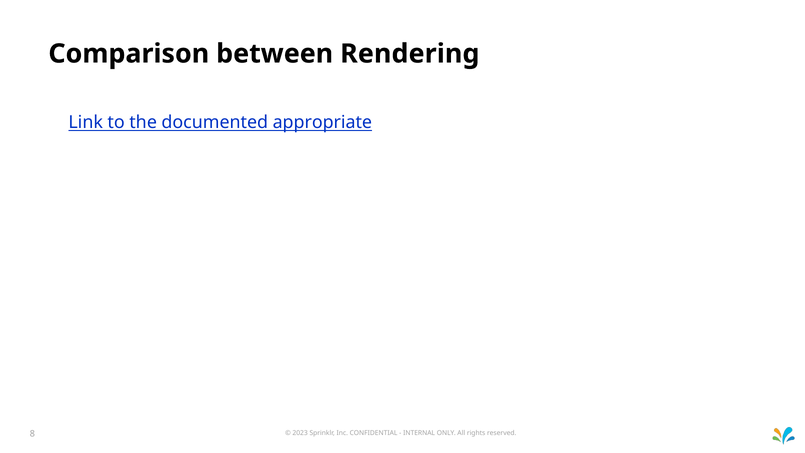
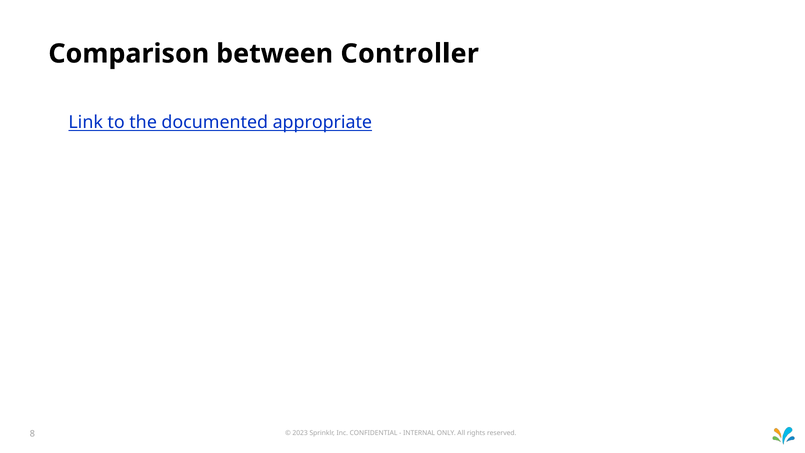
Rendering: Rendering -> Controller (410, 54)
